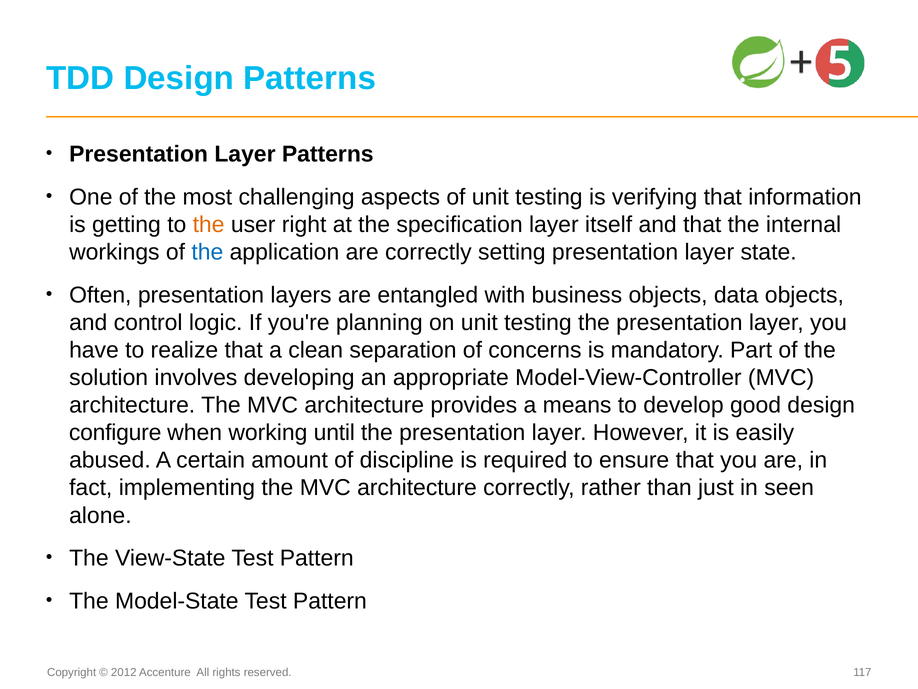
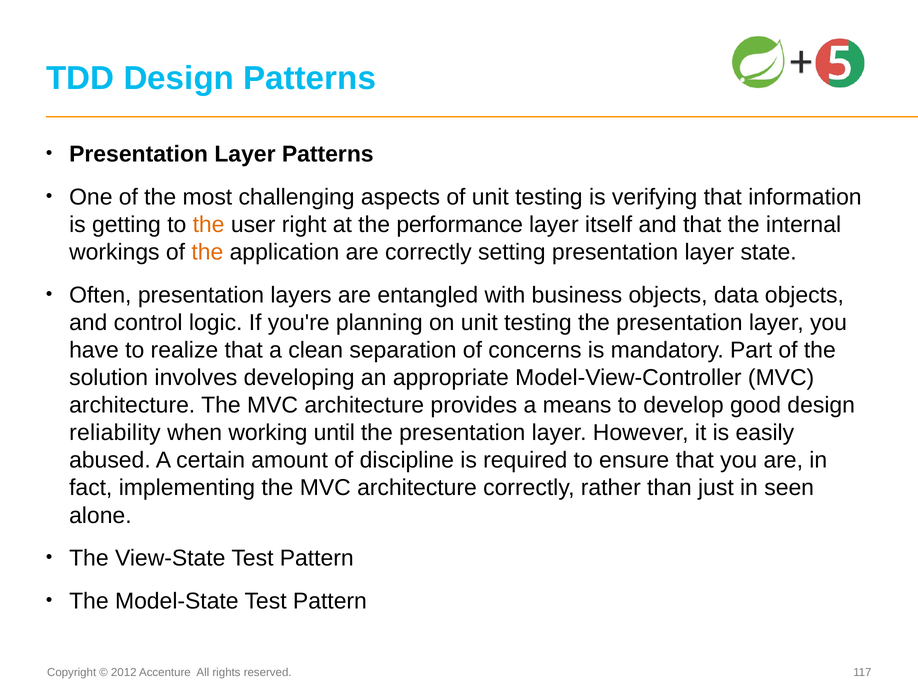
specification: specification -> performance (460, 224)
the colour: blue -> orange (207, 252)
configure: configure -> reliability (115, 432)
